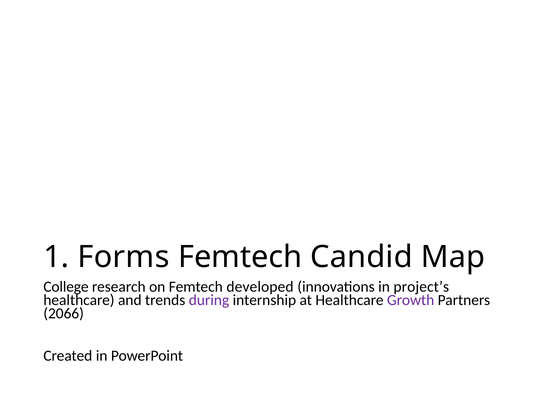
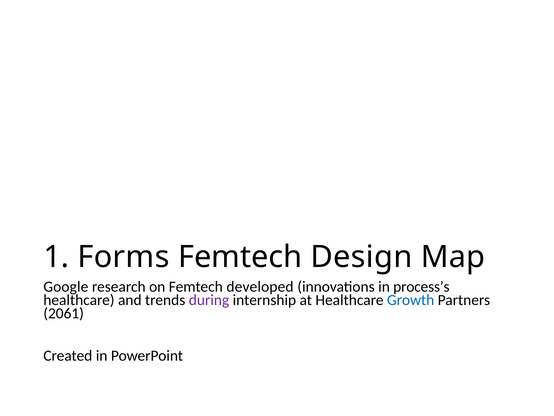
Candid: Candid -> Design (361, 257)
College: College -> Google (66, 286)
project’s: project’s -> process’s (421, 286)
Growth colour: purple -> blue (411, 300)
2066: 2066 -> 2061 (64, 313)
